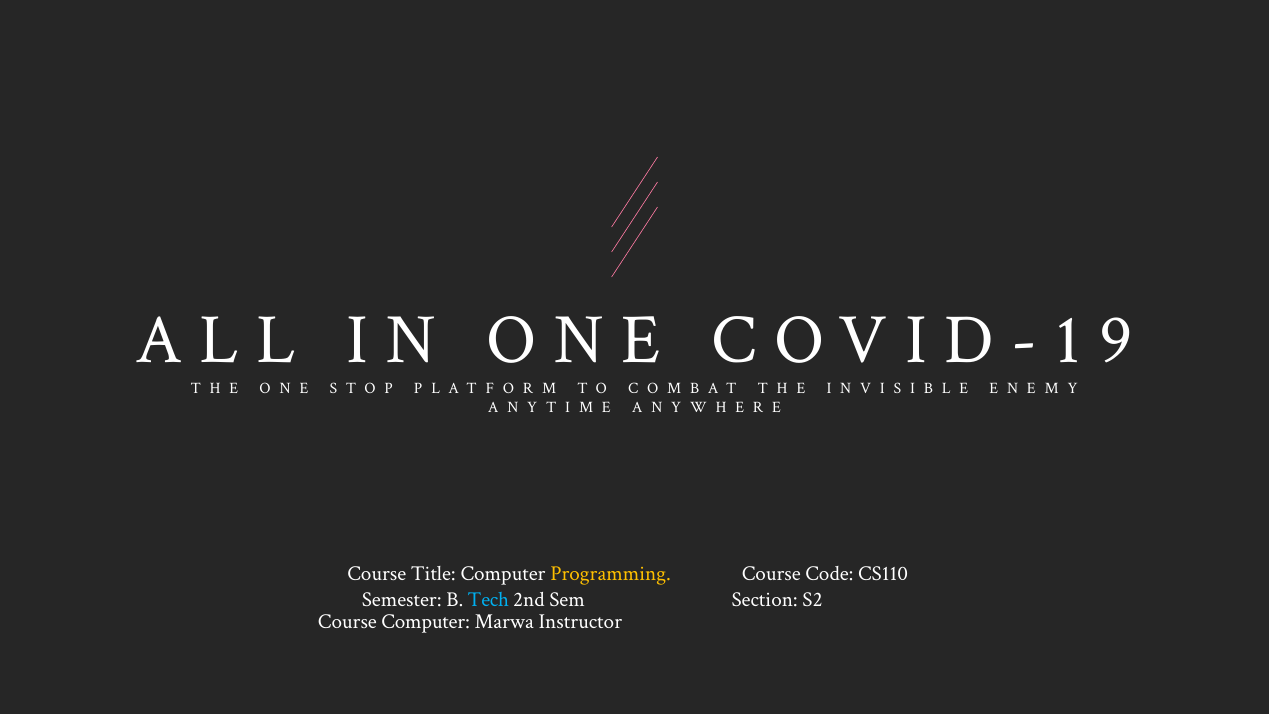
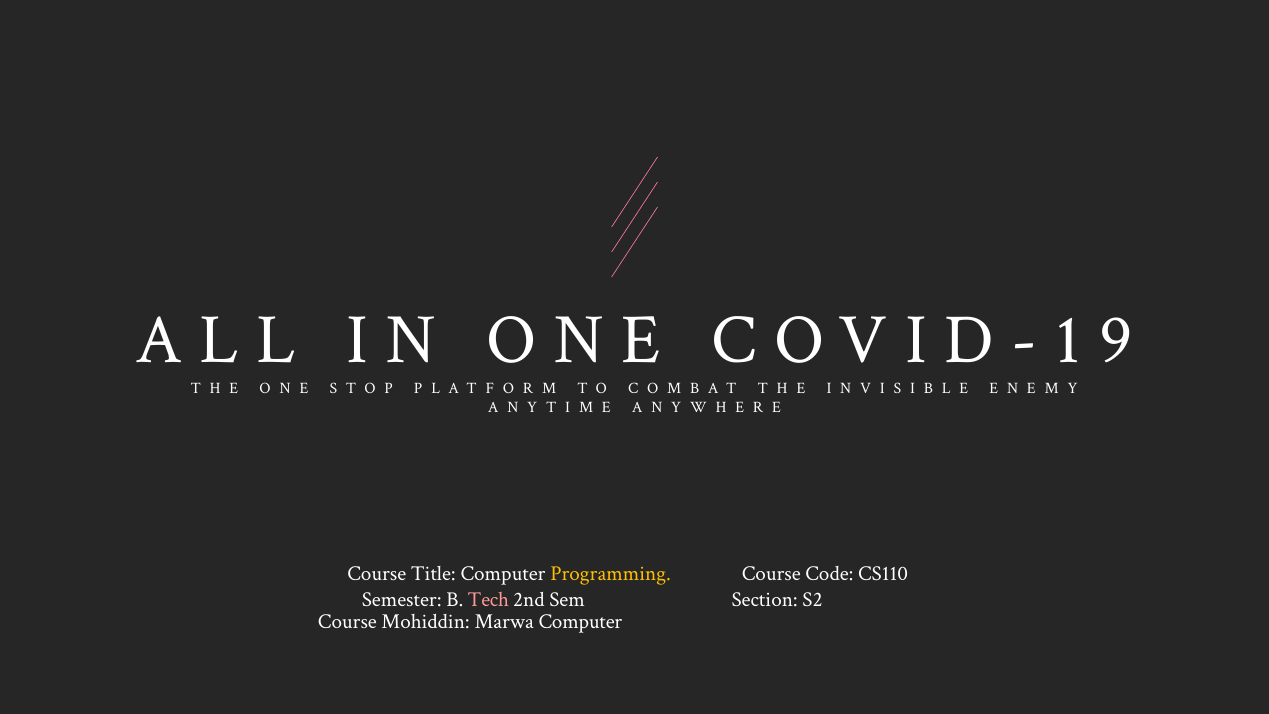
Tech colour: light blue -> pink (488, 599)
Course Computer: Computer -> Mohiddin (426, 622)
Marwa Instructor: Instructor -> Computer (580, 622)
